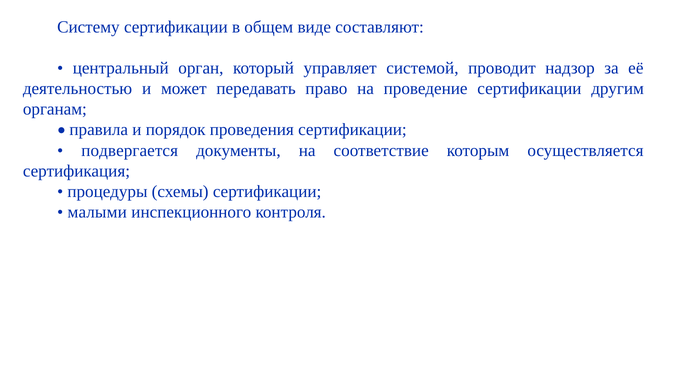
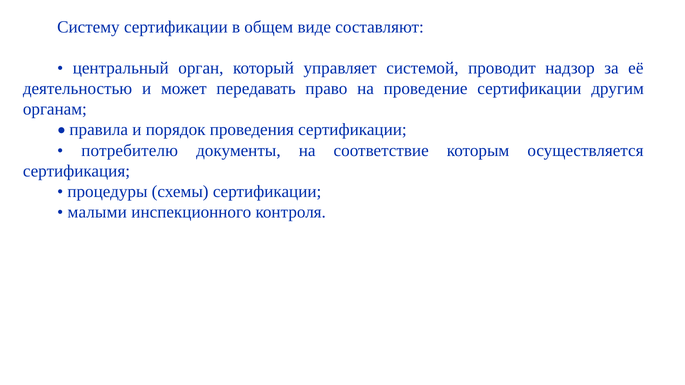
подвергается: подвергается -> потребителю (130, 150)
